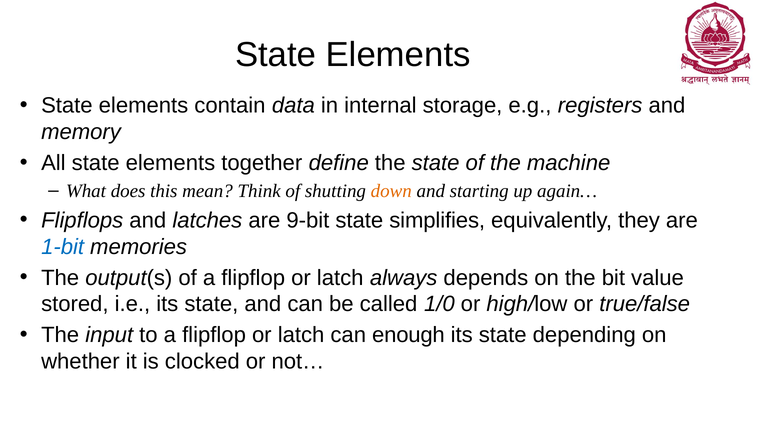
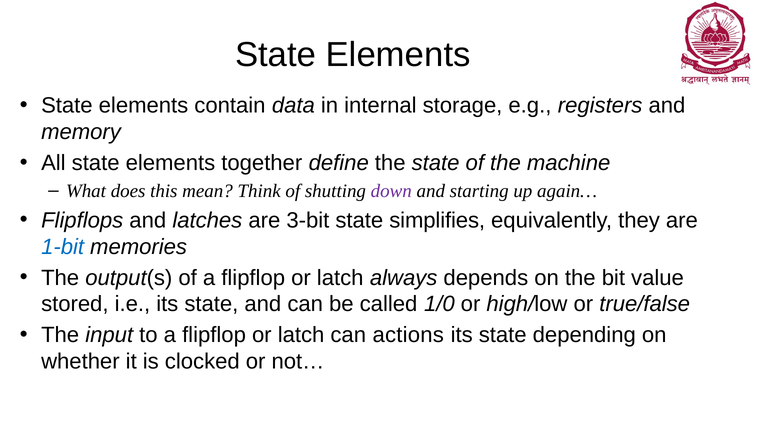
down colour: orange -> purple (391, 191)
9-bit: 9-bit -> 3-bit (308, 221)
enough: enough -> actions (408, 335)
